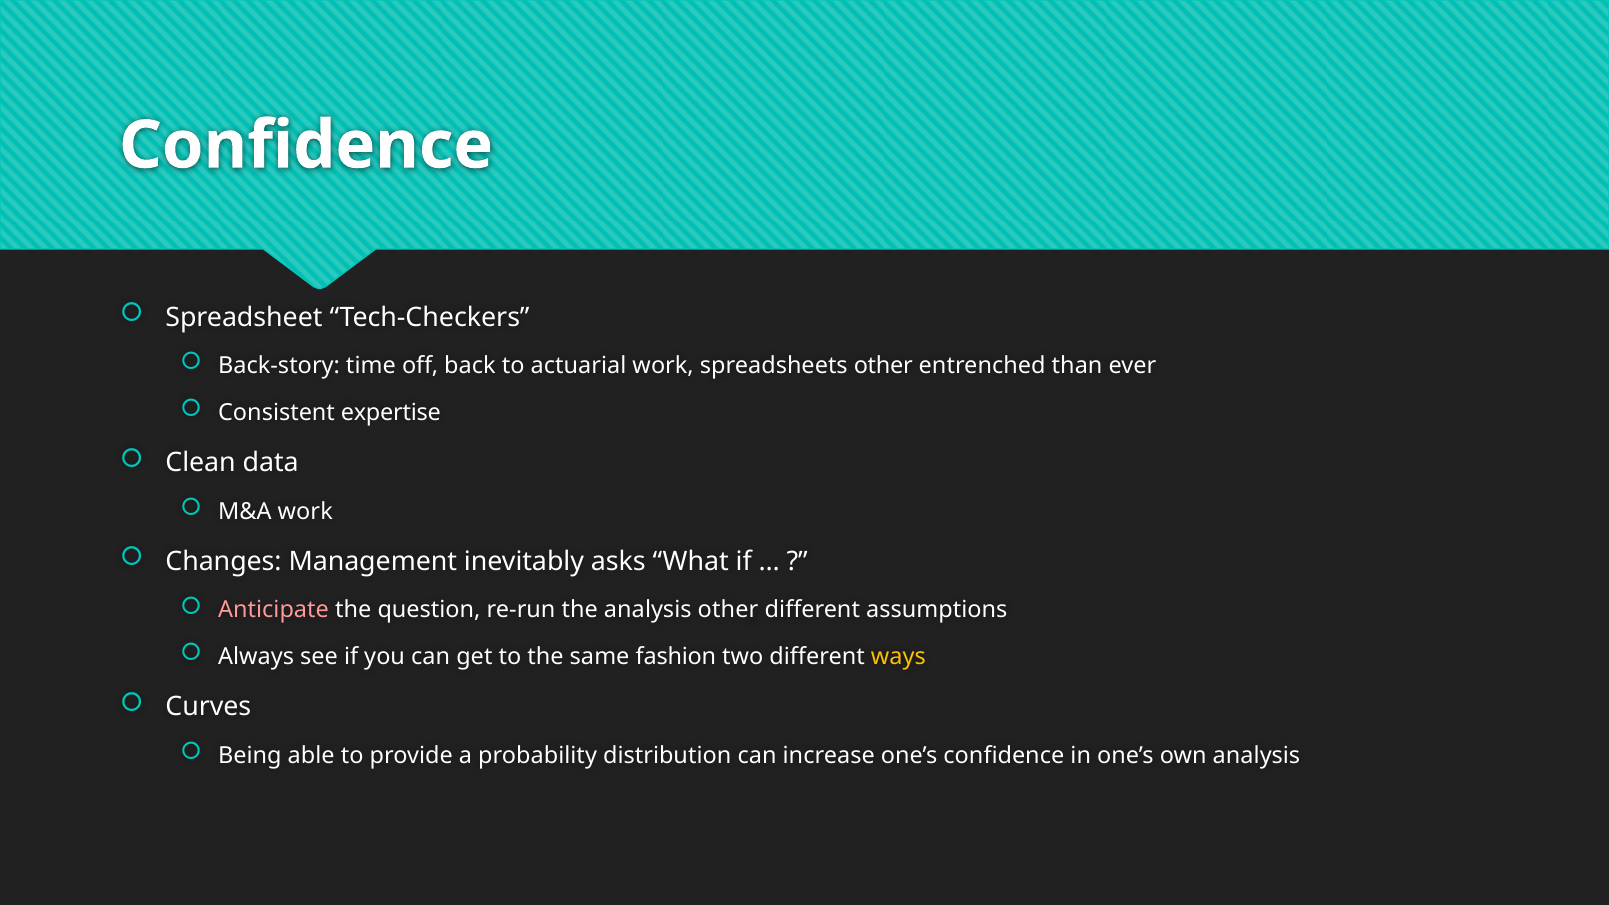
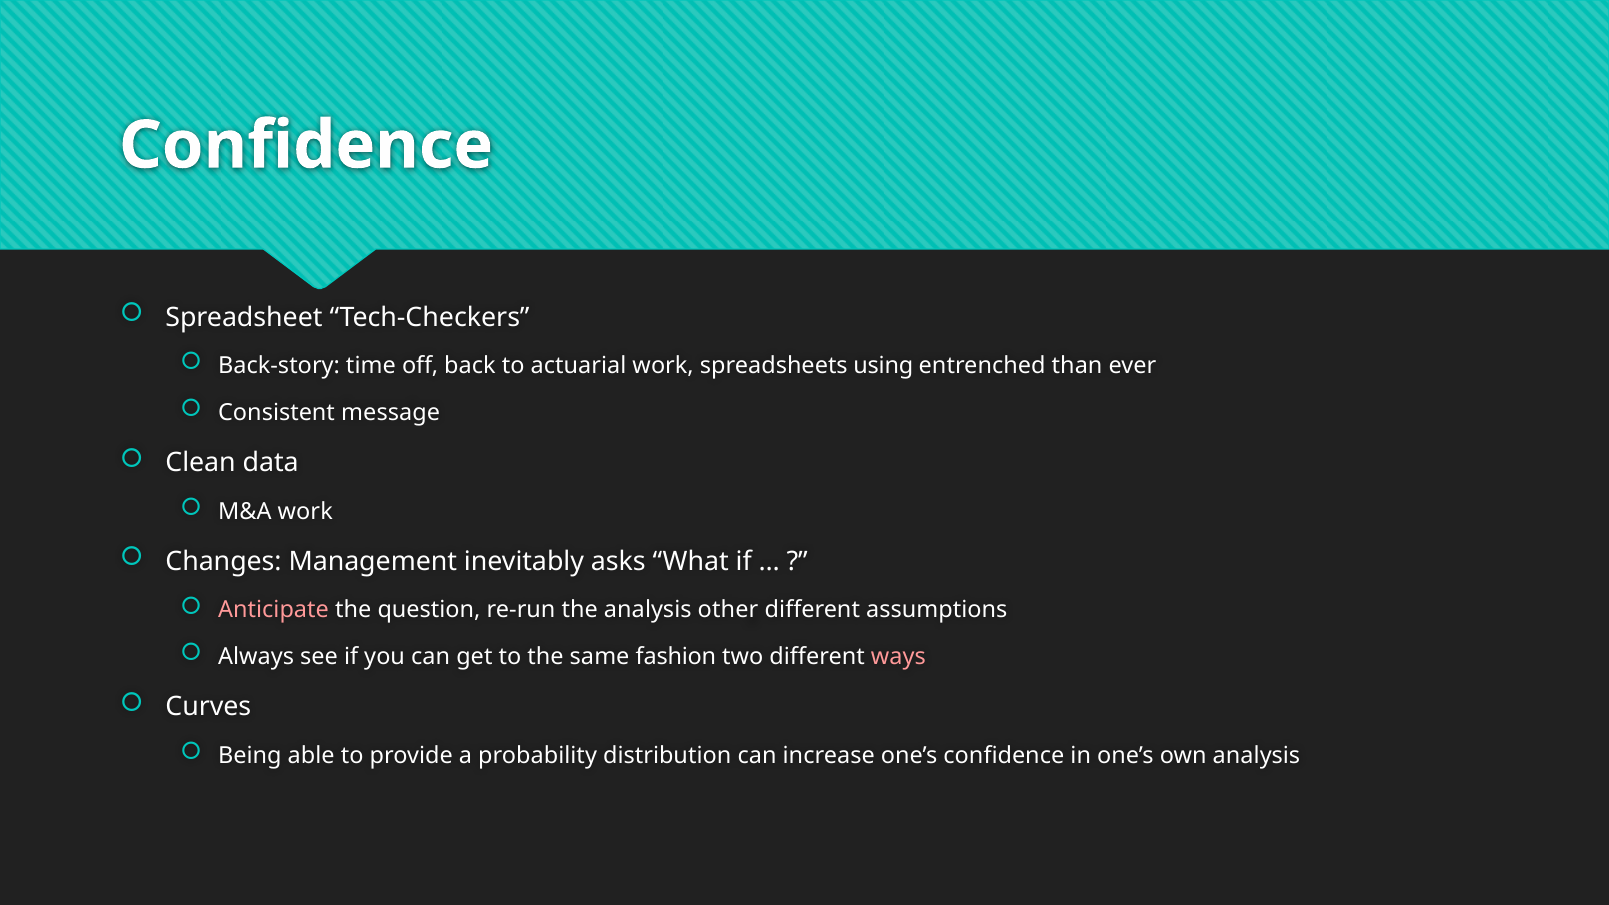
spreadsheets other: other -> using (883, 366)
expertise: expertise -> message (391, 413)
ways colour: yellow -> pink (898, 657)
